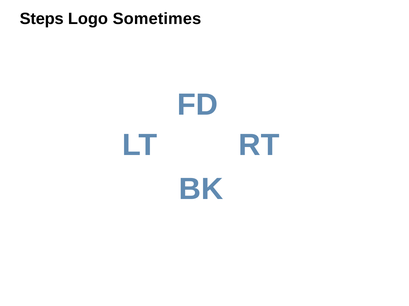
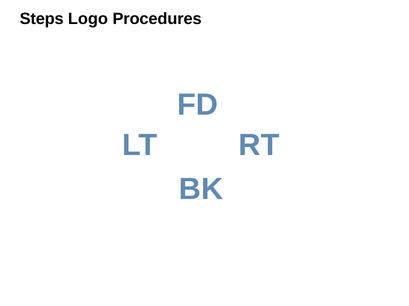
Sometimes: Sometimes -> Procedures (157, 19)
